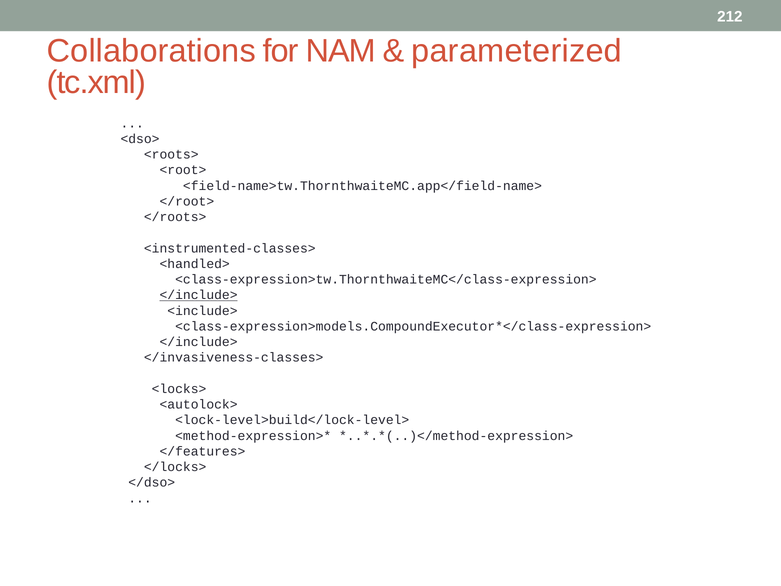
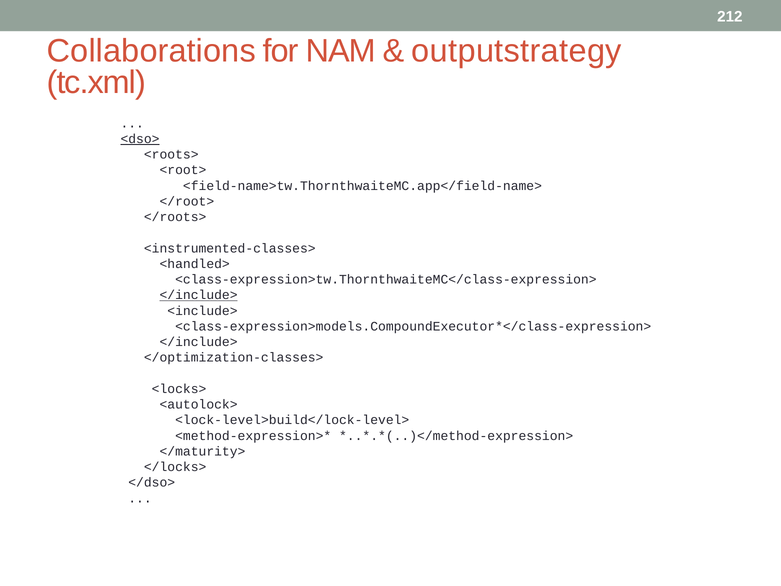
parameterized: parameterized -> outputstrategy (517, 51)
<dso> underline: none -> present (140, 139)
</invasiveness-classes>: </invasiveness-classes> -> </optimization-classes> (234, 357)
</features>: </features> -> </maturity> (202, 451)
